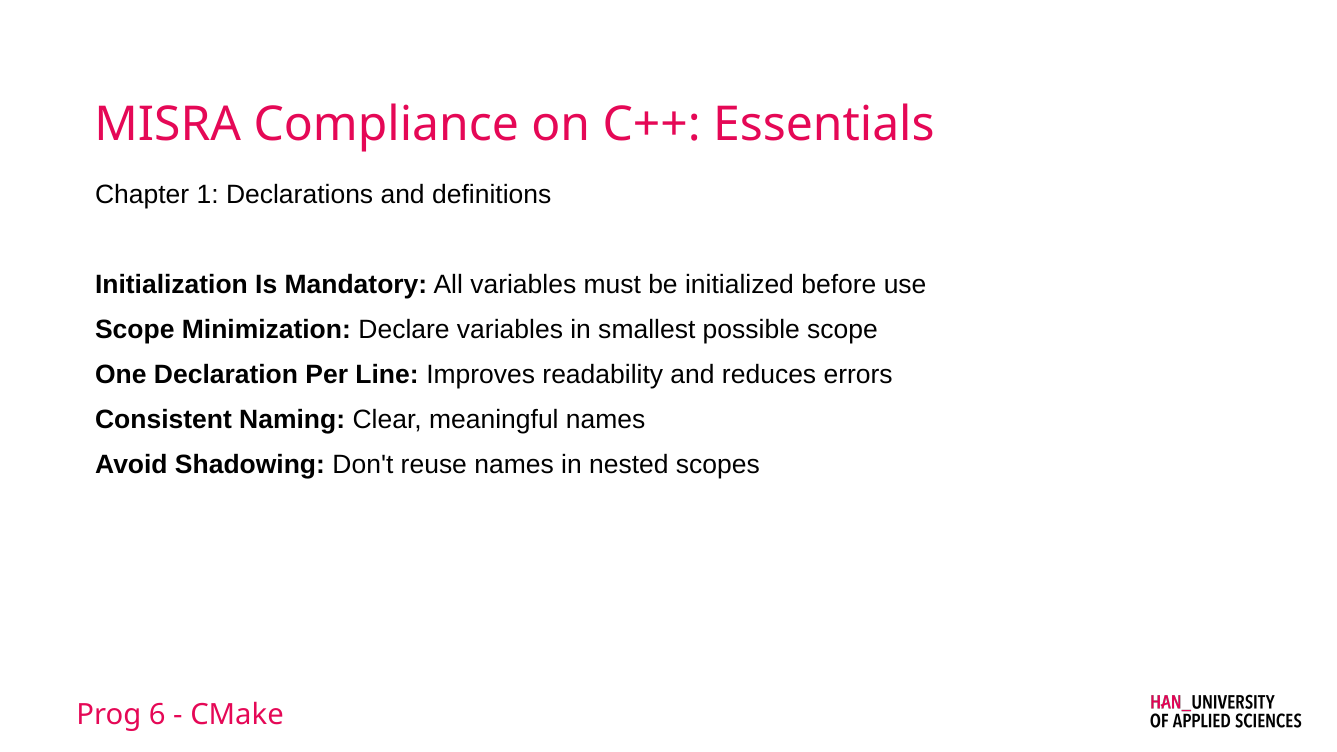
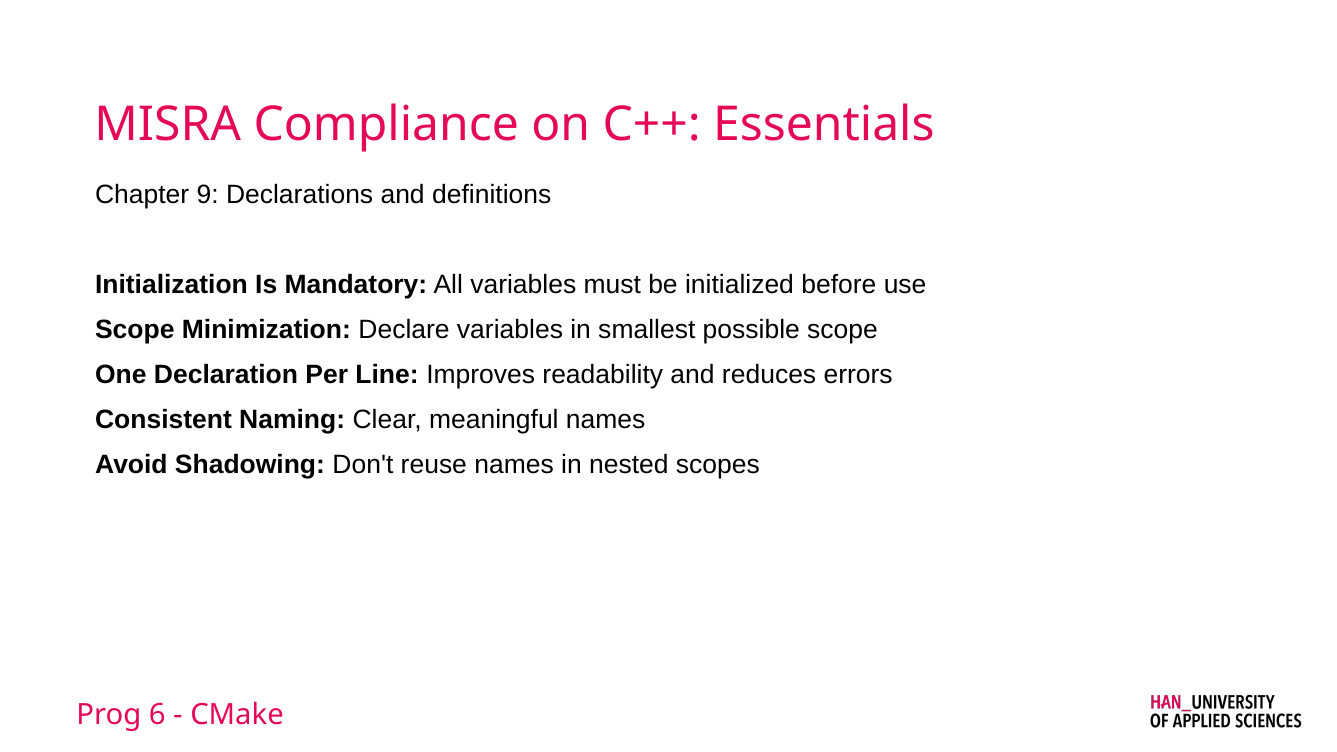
1: 1 -> 9 (208, 195)
